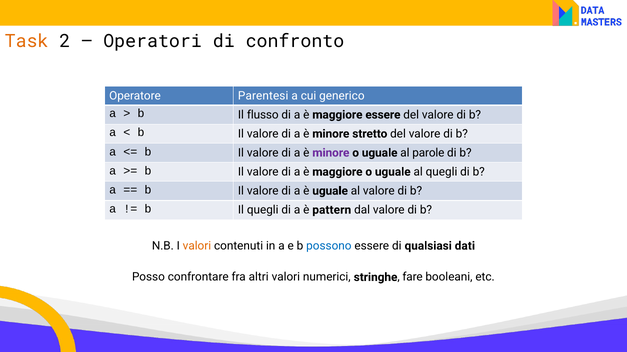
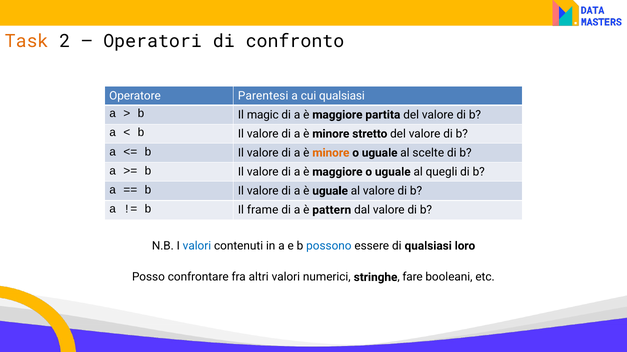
cui generico: generico -> qualsiasi (342, 96)
flusso: flusso -> magic (263, 115)
maggiore essere: essere -> partita (383, 115)
minore colour: purple -> orange (331, 153)
parole: parole -> scelte (428, 153)
Il quegli: quegli -> frame (263, 210)
valori colour: orange -> blue (197, 246)
dati: dati -> loro (465, 246)
